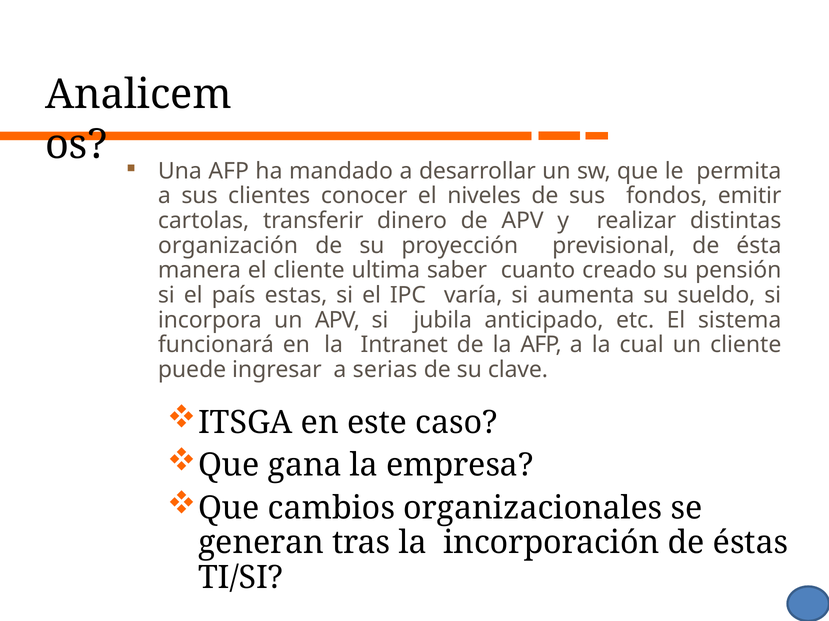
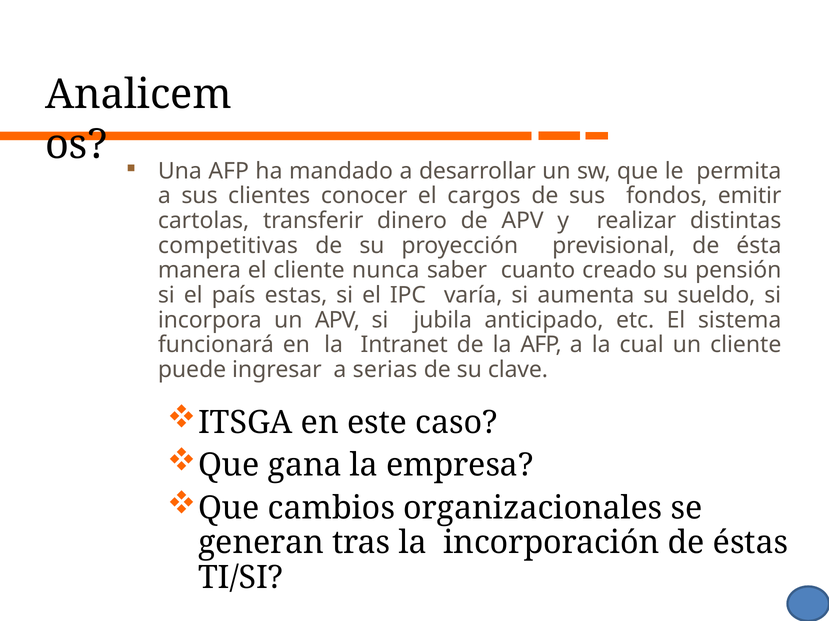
niveles: niveles -> cargos (484, 196)
organización: organización -> competitivas (228, 246)
ultima: ultima -> nunca (386, 271)
